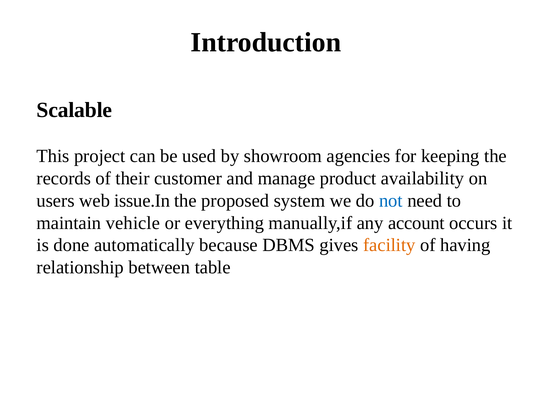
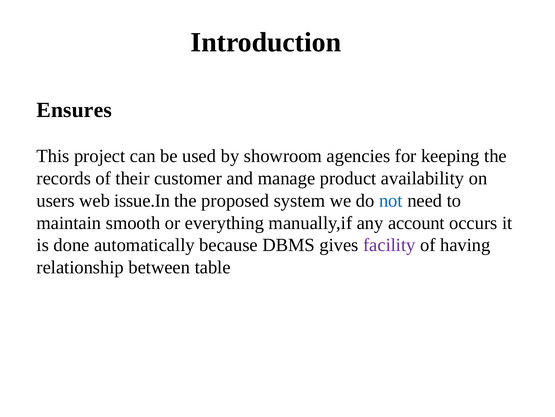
Scalable: Scalable -> Ensures (74, 110)
vehicle: vehicle -> smooth (133, 222)
facility colour: orange -> purple (389, 245)
